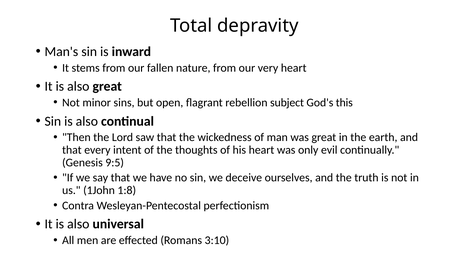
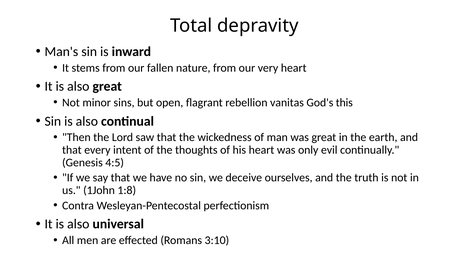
subject: subject -> vanitas (287, 103)
9:5: 9:5 -> 4:5 (115, 163)
